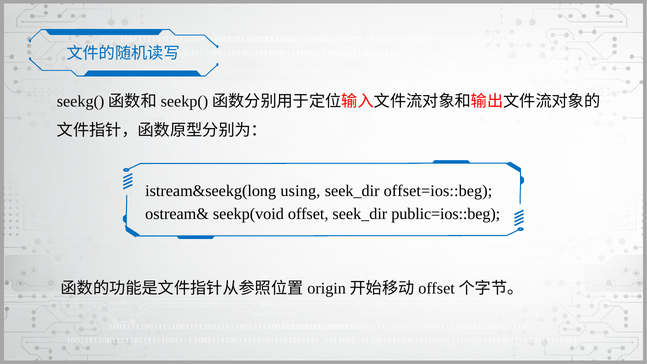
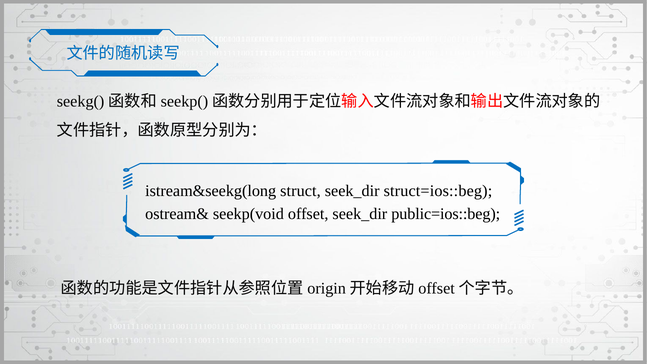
using: using -> struct (300, 191)
offset=ios::beg: offset=ios::beg -> struct=ios::beg (438, 191)
